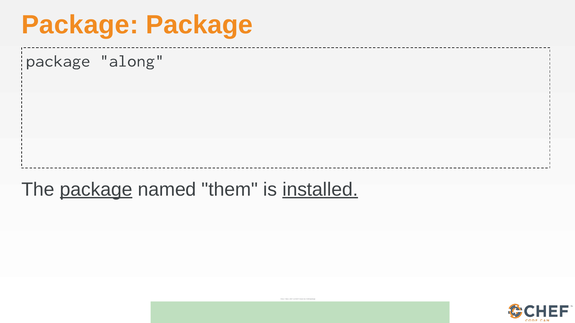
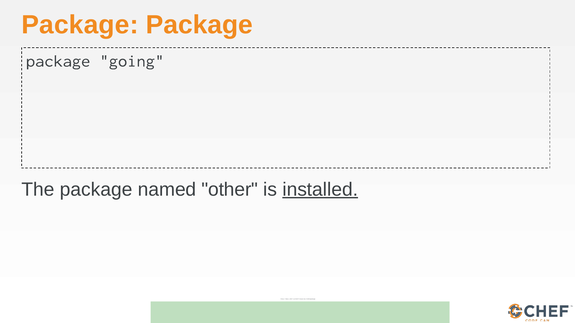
along: along -> going (132, 61)
package underline: present -> none (96, 190)
them: them -> other (230, 190)
